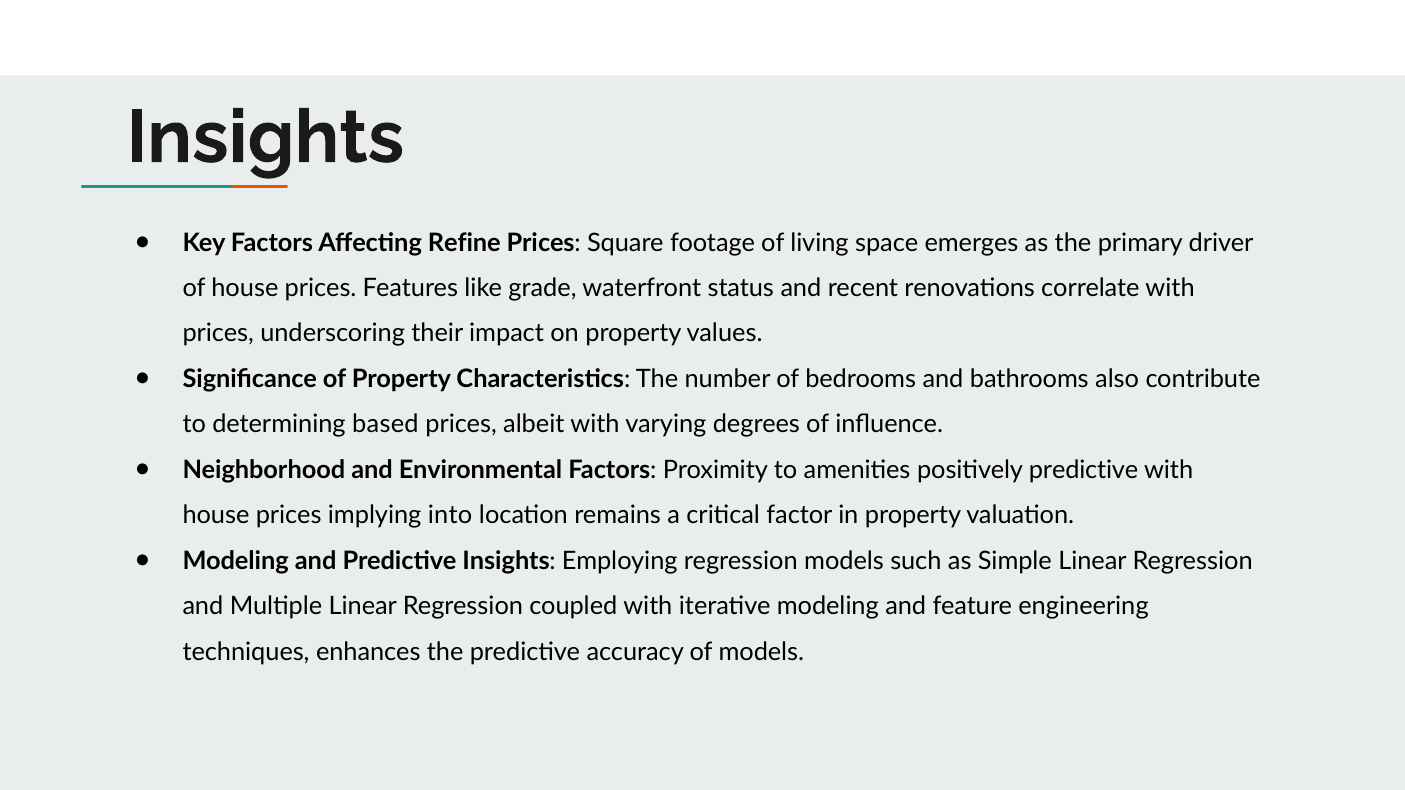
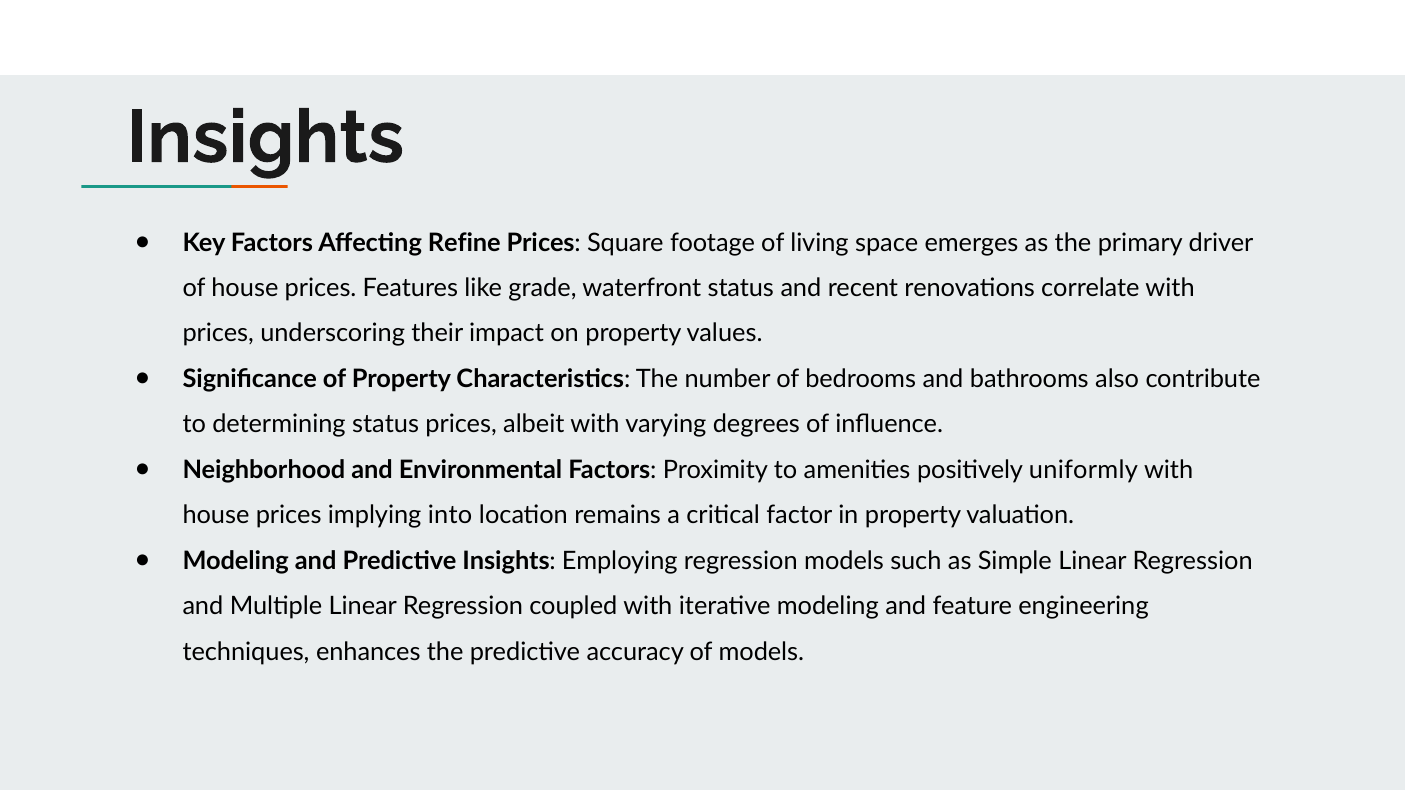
determining based: based -> status (386, 425)
positively predictive: predictive -> uniformly (1083, 470)
